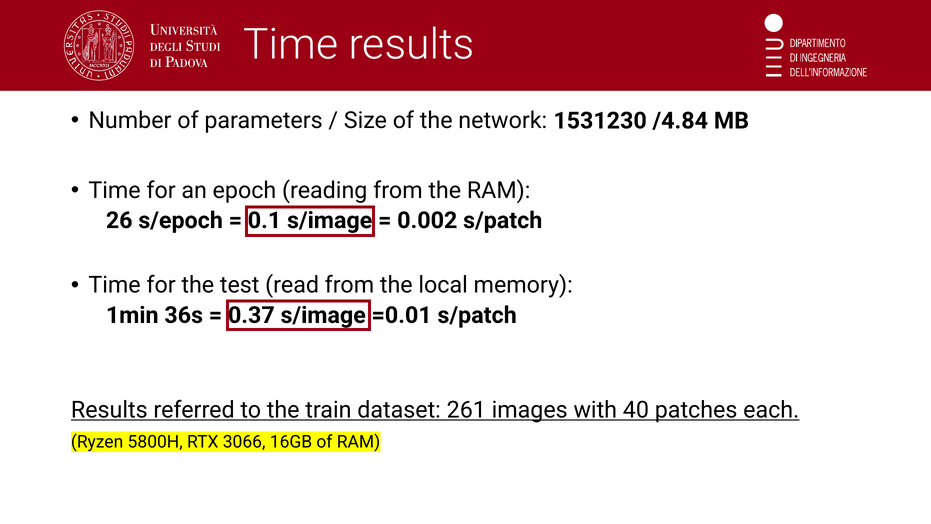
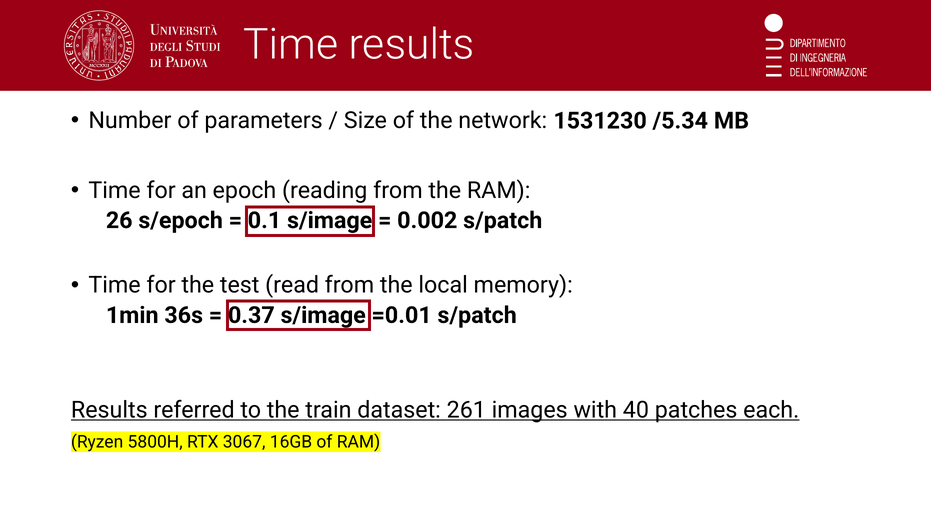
/4.84: /4.84 -> /5.34 (680, 121)
3066: 3066 -> 3067 (244, 442)
